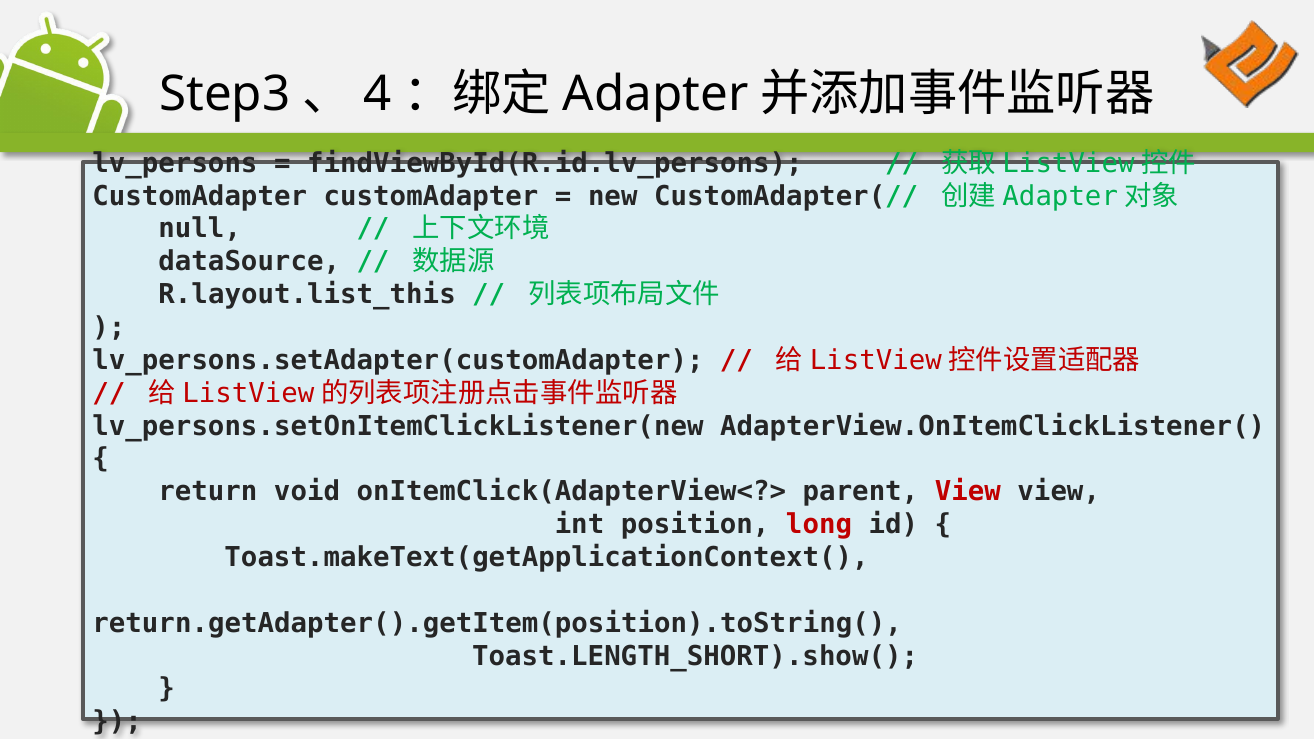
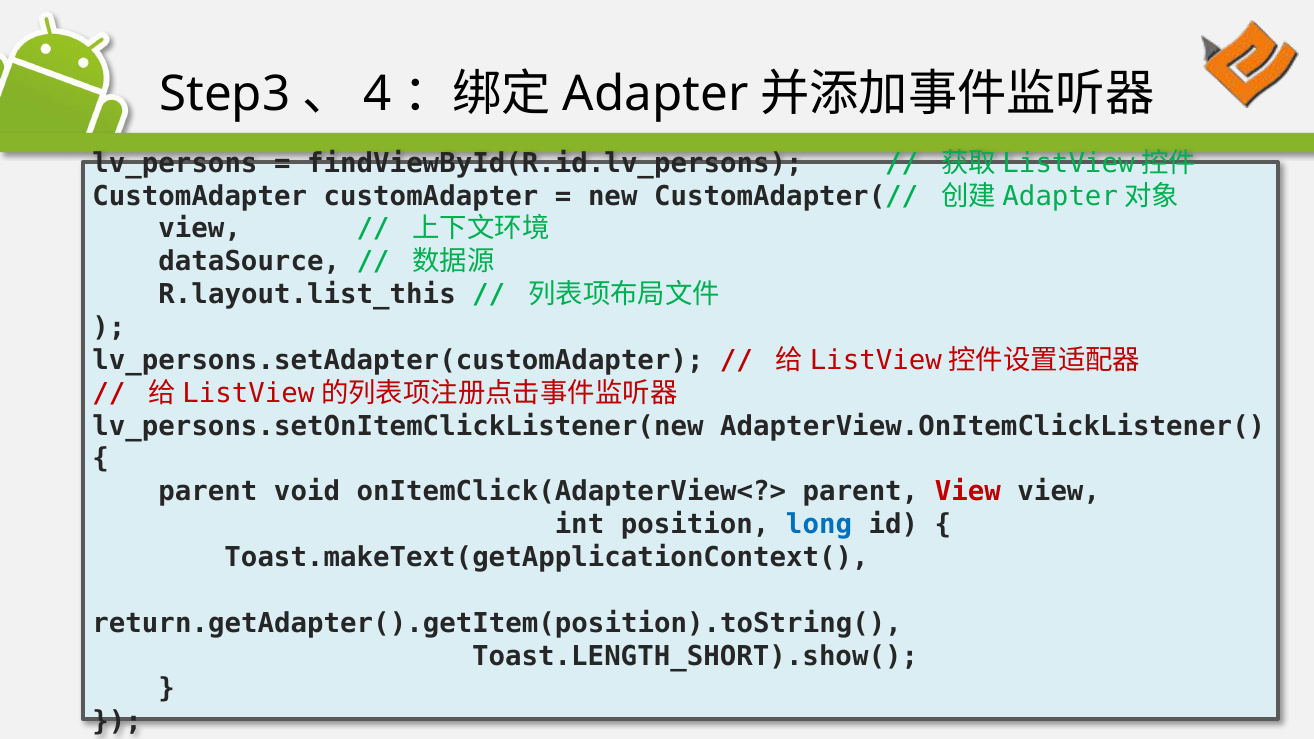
null: null -> view (200, 229)
return: return -> parent (208, 492)
long colour: red -> blue (819, 525)
